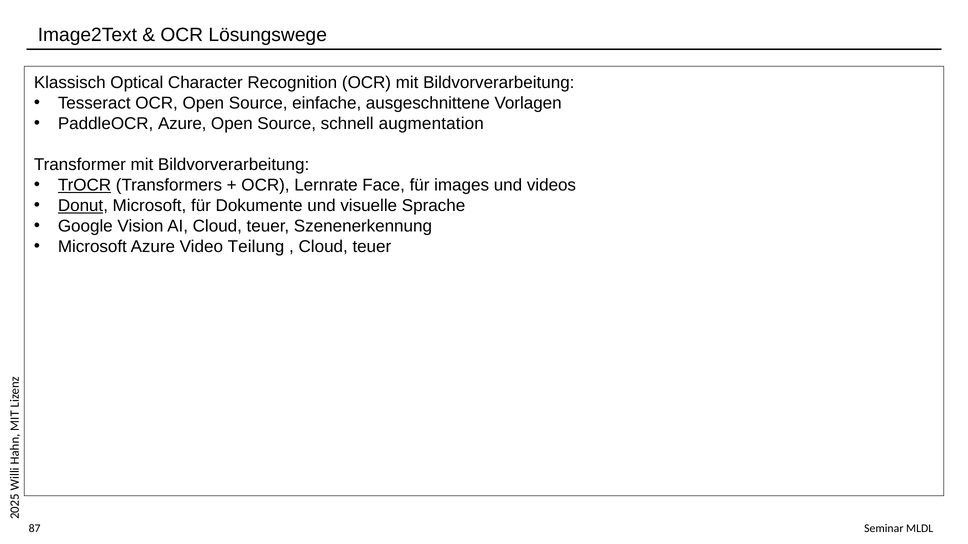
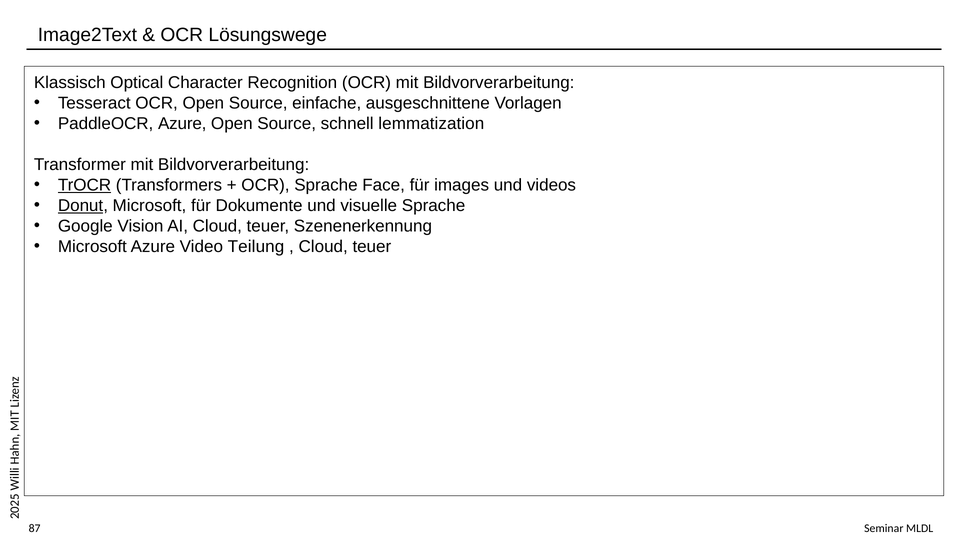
augmentation: augmentation -> lemmatization (431, 124)
OCR Lernrate: Lernrate -> Sprache (326, 185)
